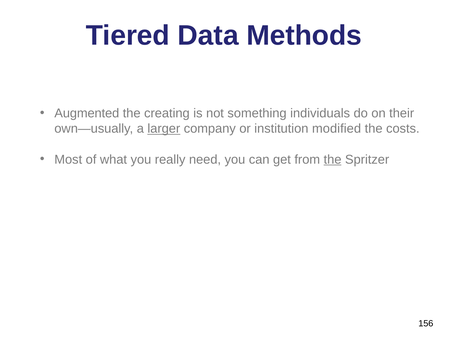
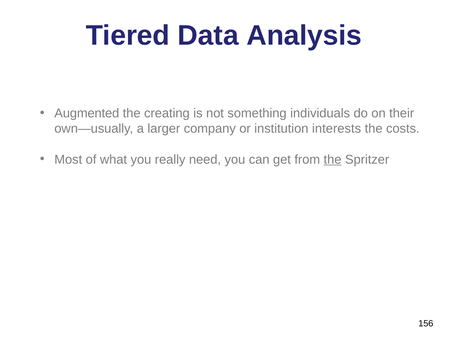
Methods: Methods -> Analysis (304, 36)
larger underline: present -> none (164, 129)
modified: modified -> interests (337, 129)
